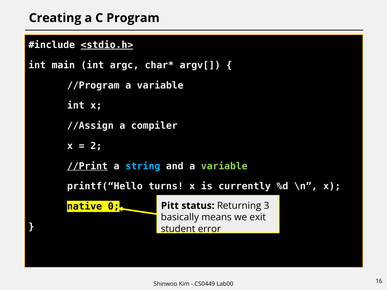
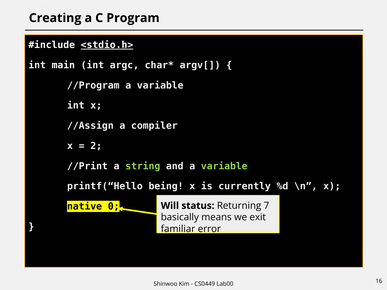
//Print underline: present -> none (87, 166)
string colour: light blue -> light green (143, 166)
turns: turns -> being (166, 186)
Pitt: Pitt -> Will (170, 206)
3: 3 -> 7 (266, 206)
student: student -> familiar (178, 229)
